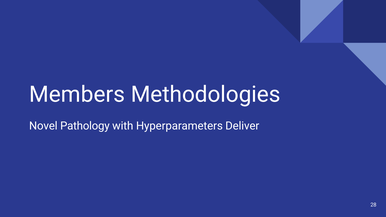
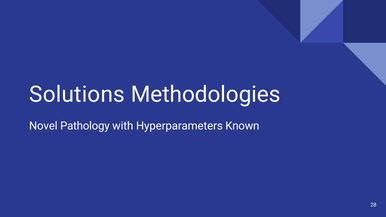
Members: Members -> Solutions (77, 95)
Deliver: Deliver -> Known (242, 126)
